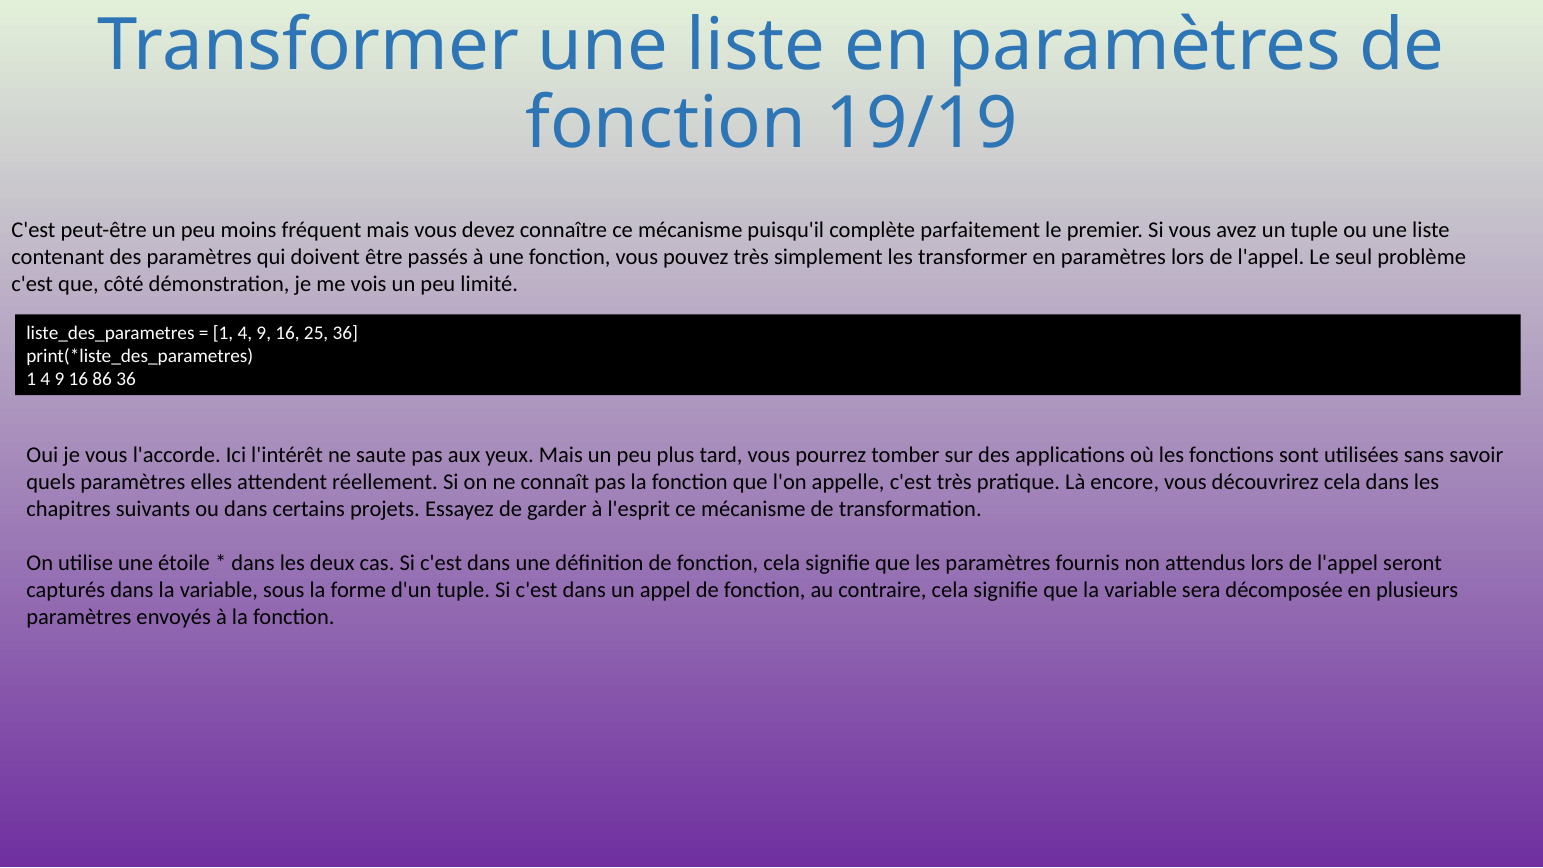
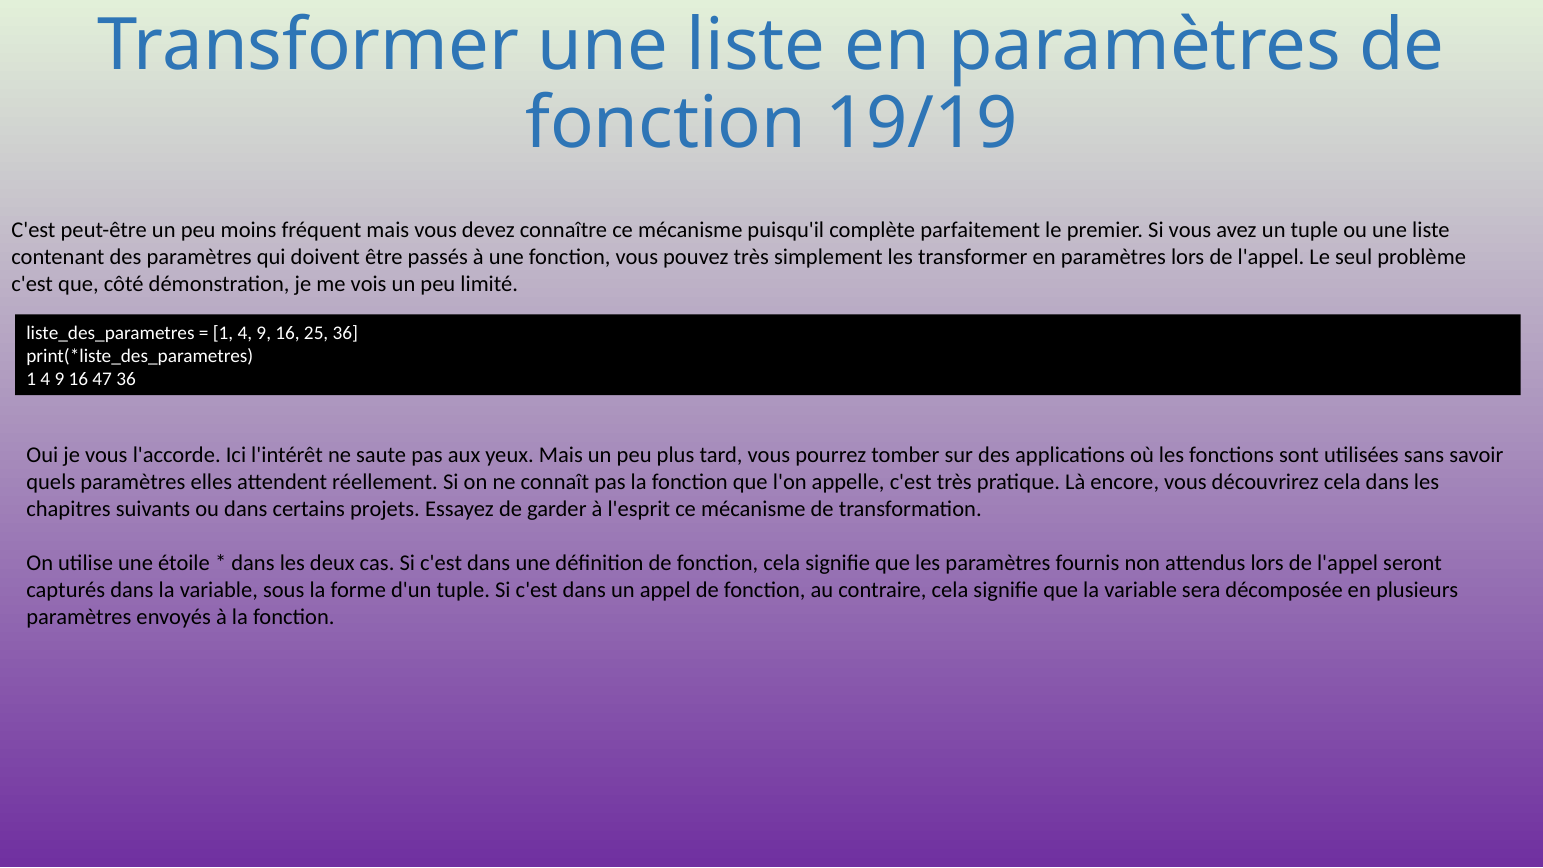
86: 86 -> 47 (102, 379)
